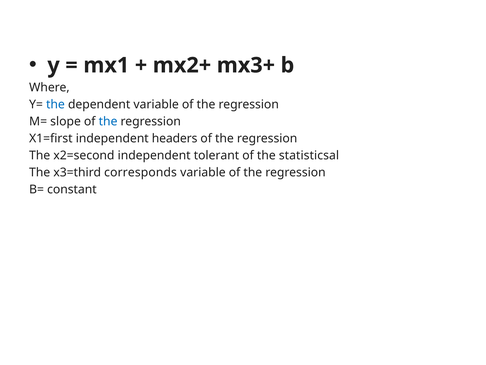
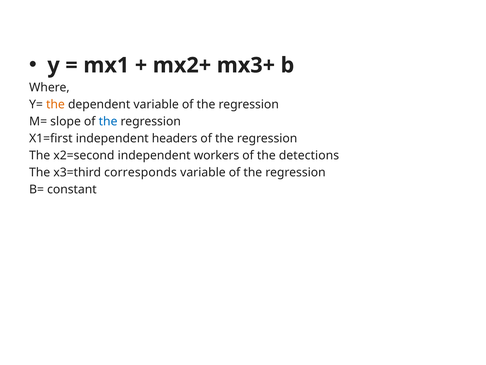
the colour: blue -> orange (55, 104)
tolerant: tolerant -> workers (217, 155)
statisticsal: statisticsal -> detections (309, 155)
